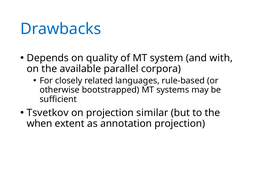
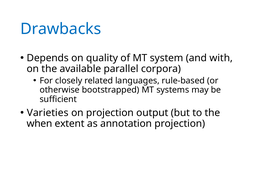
Tsvetkov: Tsvetkov -> Varieties (48, 113)
similar: similar -> output (152, 113)
